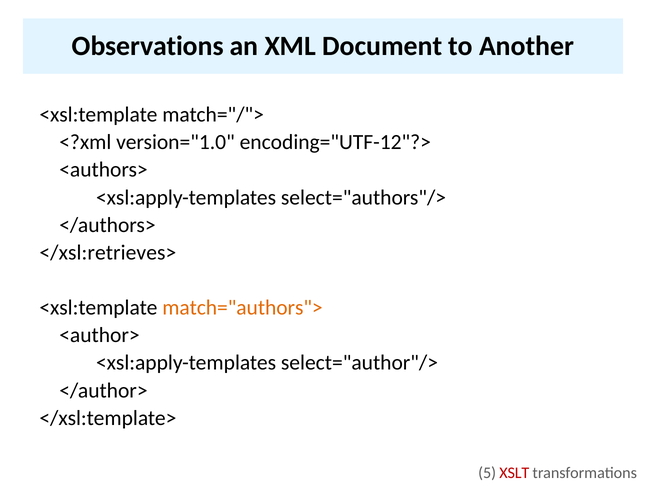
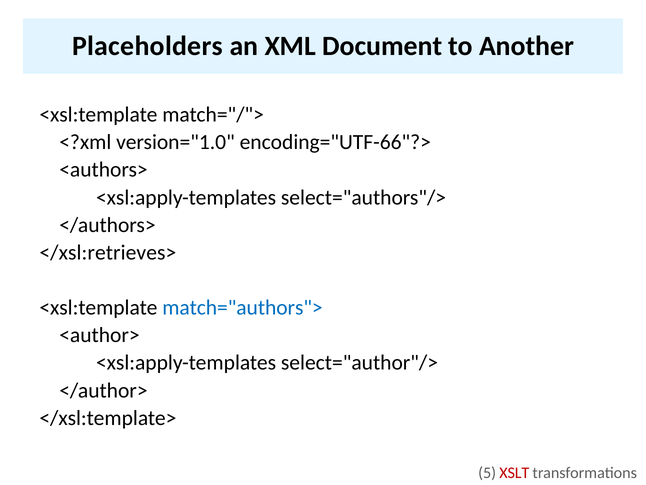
Observations: Observations -> Placeholders (148, 46)
encoding="UTF-12"?>: encoding="UTF-12"?> -> encoding="UTF-66"?> (335, 142)
match="authors"> colour: orange -> blue (242, 307)
